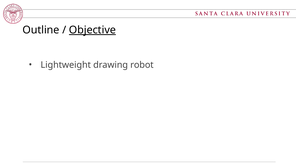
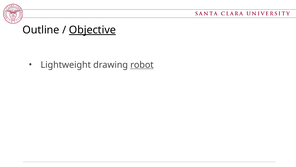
robot underline: none -> present (142, 65)
